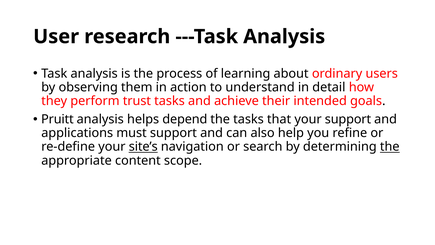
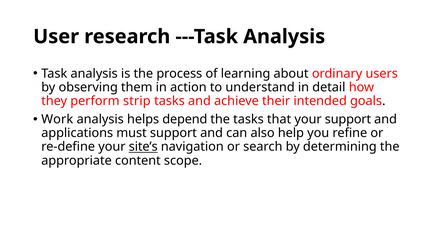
trust: trust -> strip (137, 101)
Pruitt: Pruitt -> Work (57, 119)
the underline: present -> none (390, 147)
